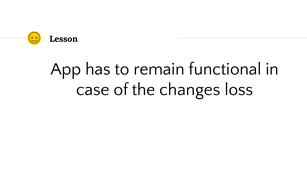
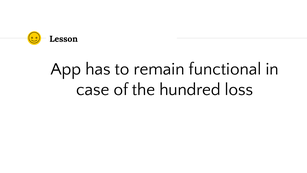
changes: changes -> hundred (190, 89)
